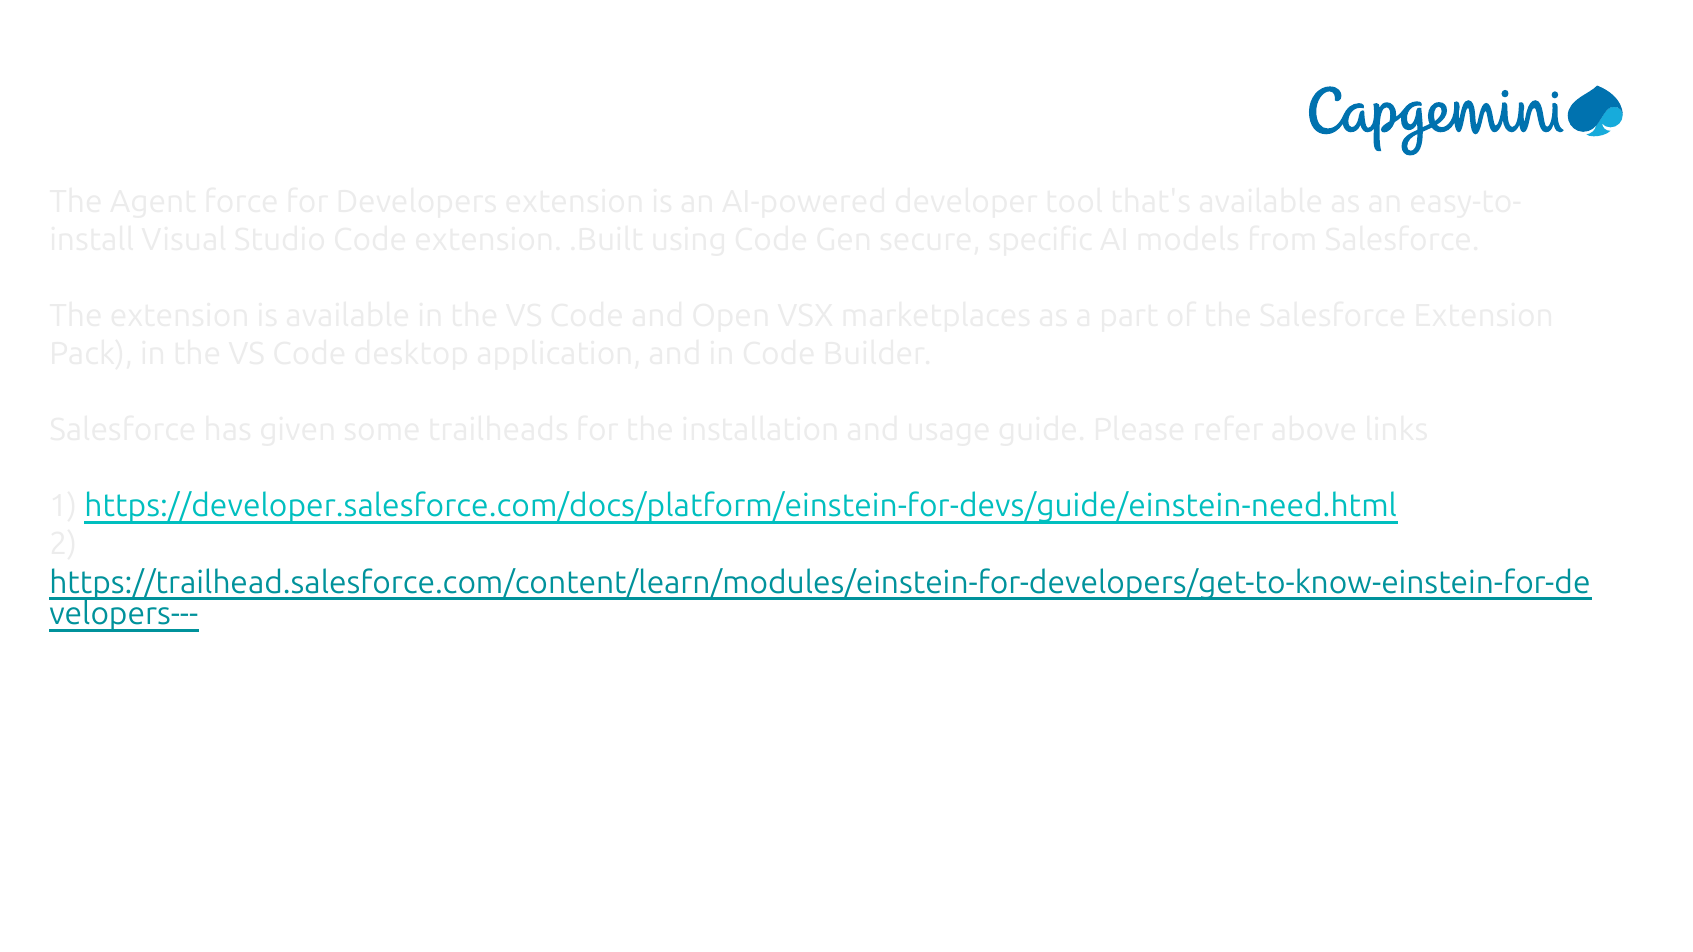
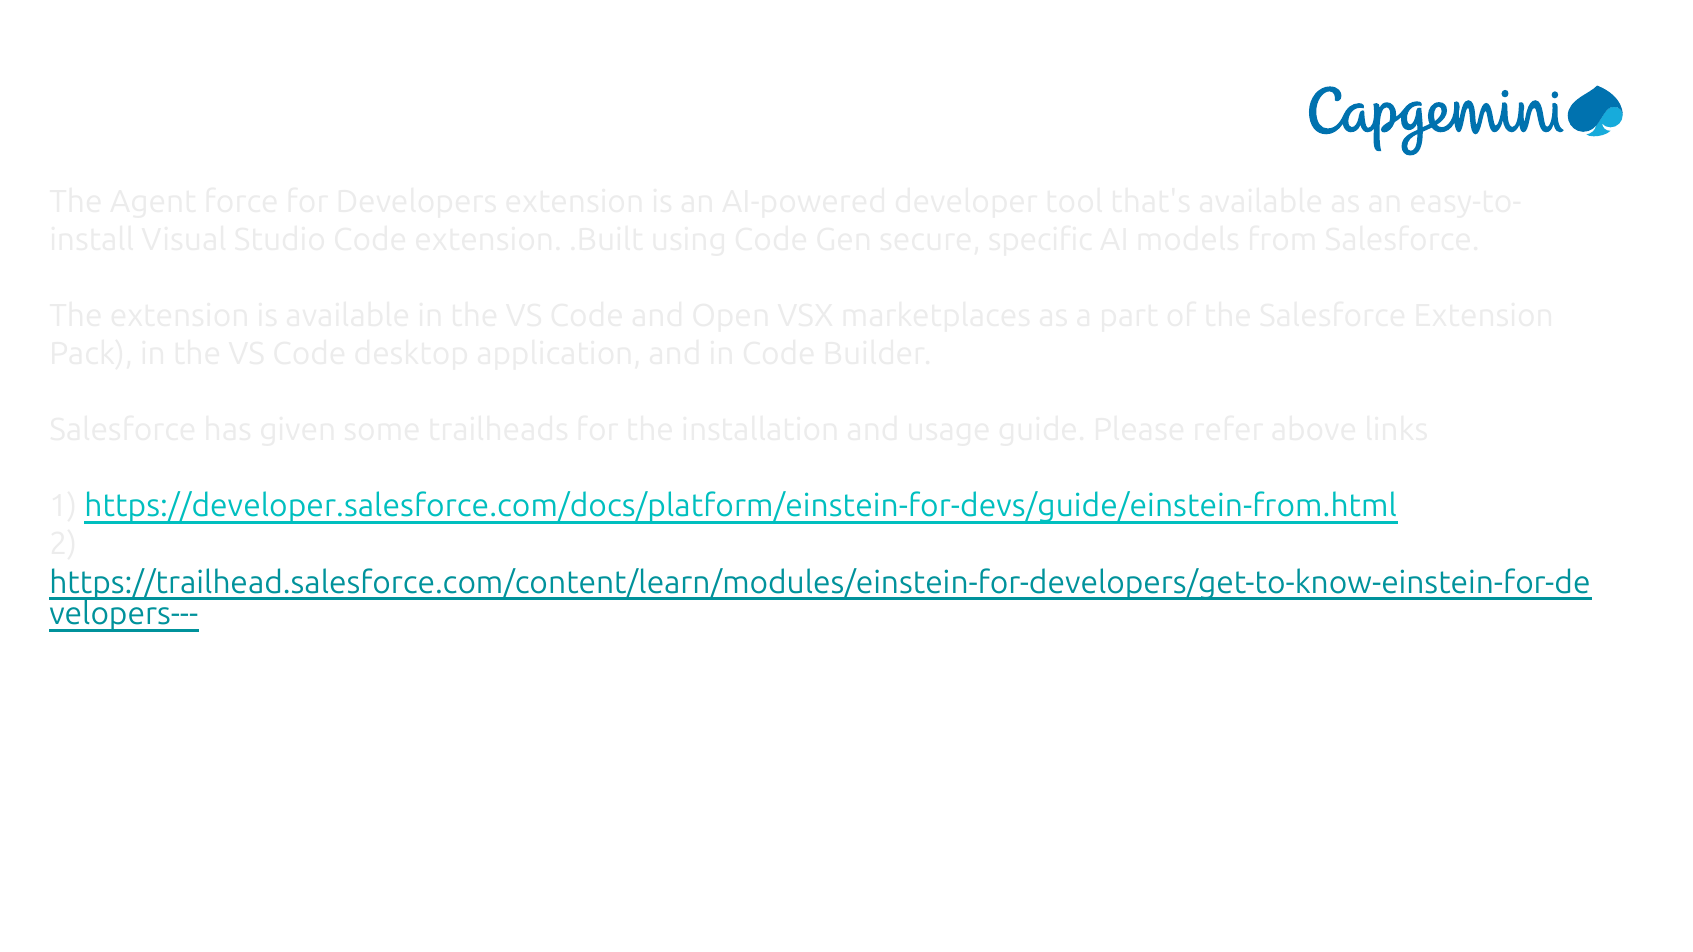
https://developer.salesforce.com/docs/platform/einstein-for-devs/guide/einstein-need.html: https://developer.salesforce.com/docs/platform/einstein-for-devs/guide/einstein-need.html -> https://developer.salesforce.com/docs/platform/einstein-for-devs/guide/einstein-from.html (741, 507)
